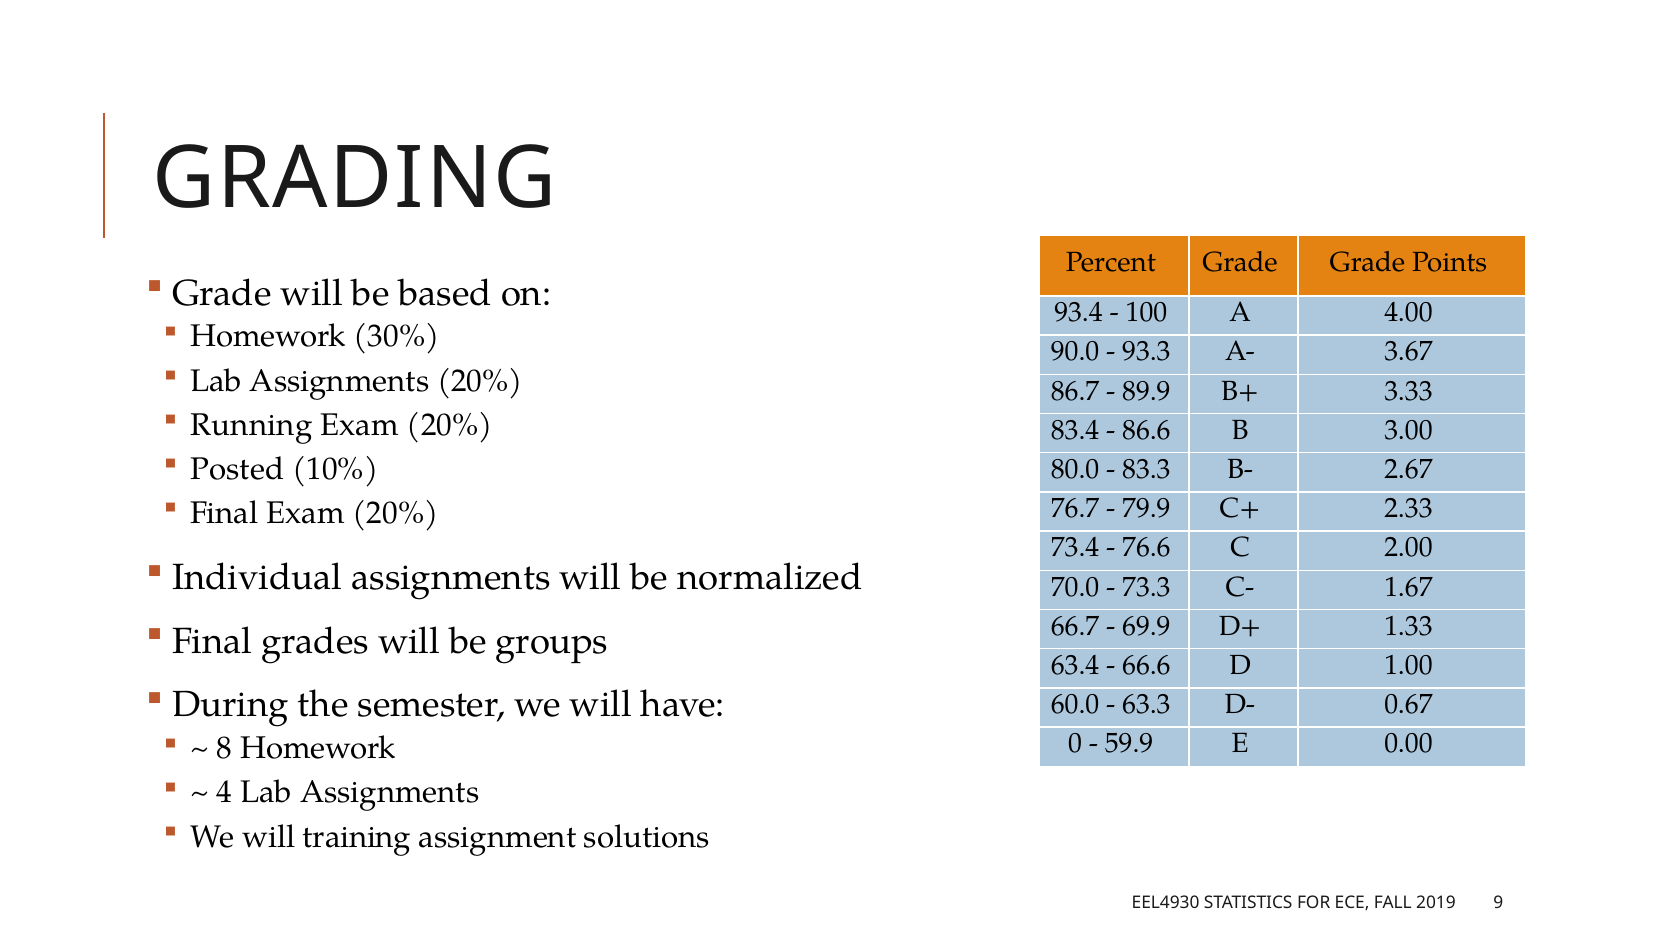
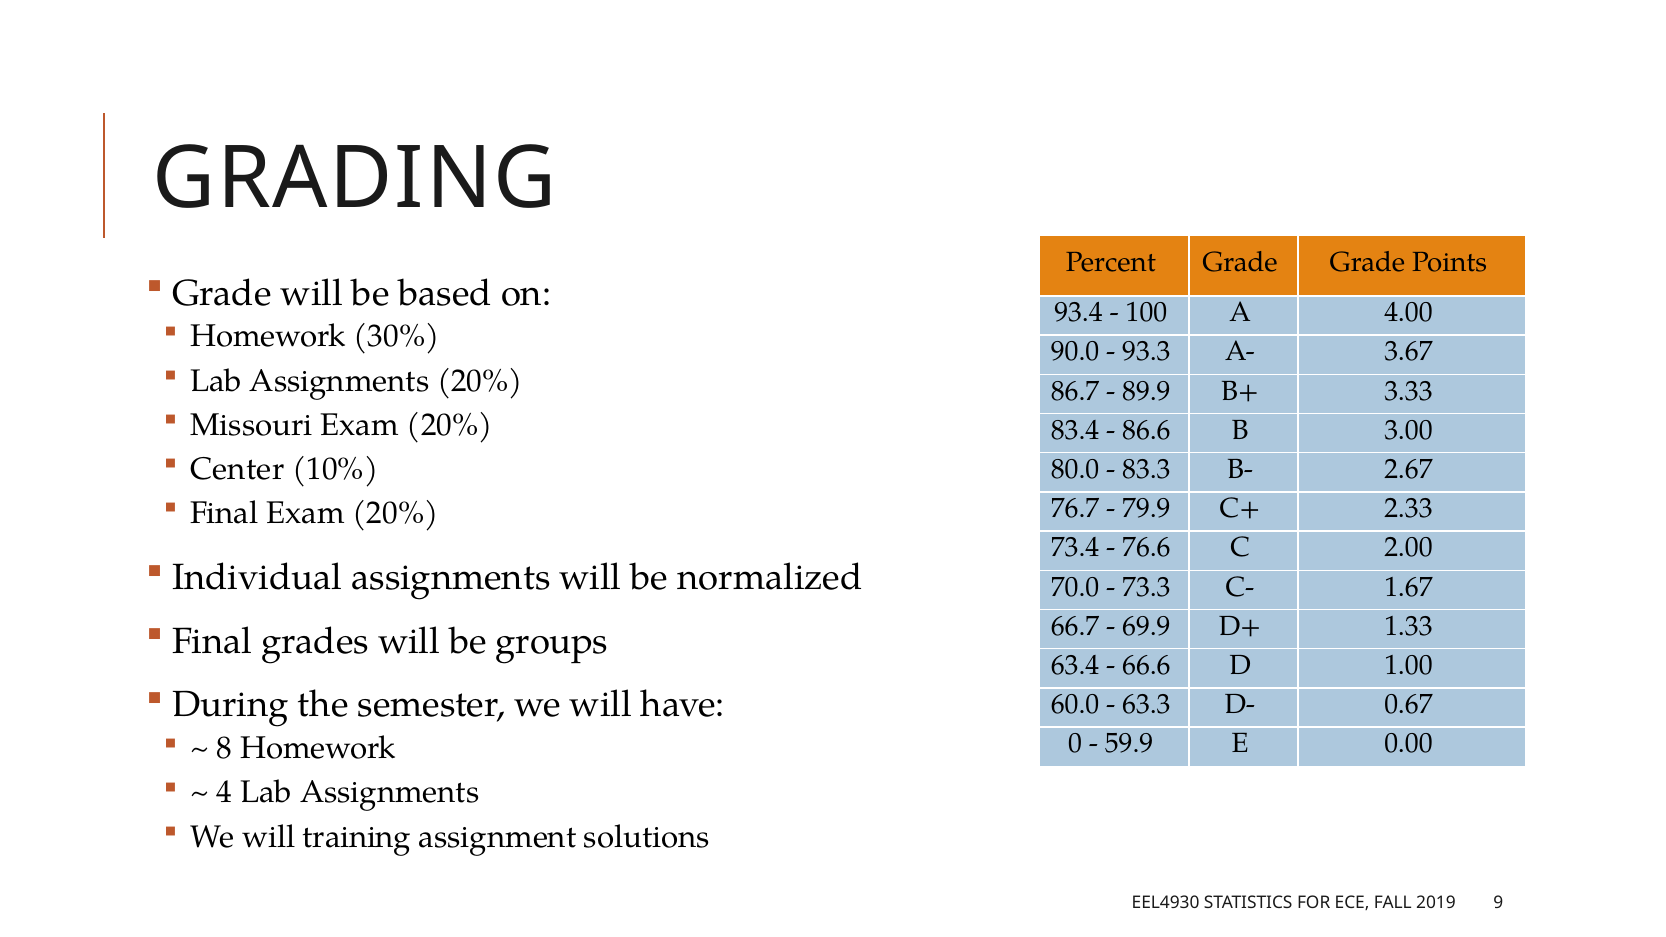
Running: Running -> Missouri (252, 425)
Posted: Posted -> Center (237, 469)
